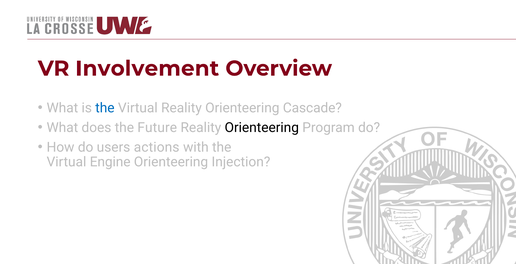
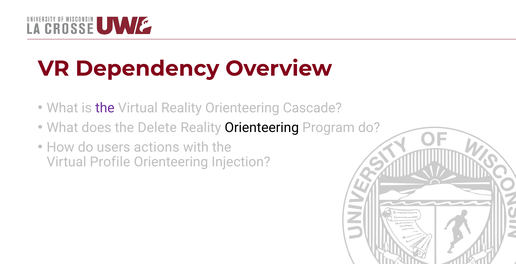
Involvement: Involvement -> Dependency (147, 68)
the colour: blue -> purple (105, 108)
Future: Future -> Delete (157, 127)
Engine: Engine -> Profile (110, 162)
